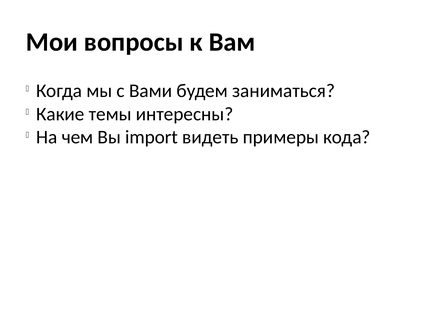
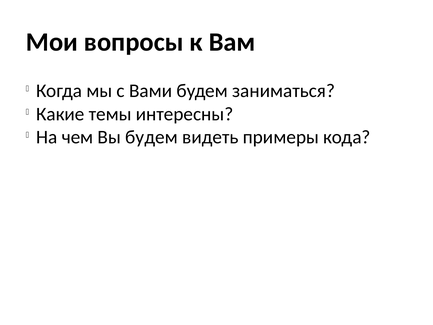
Вы import: import -> будем (152, 137)
